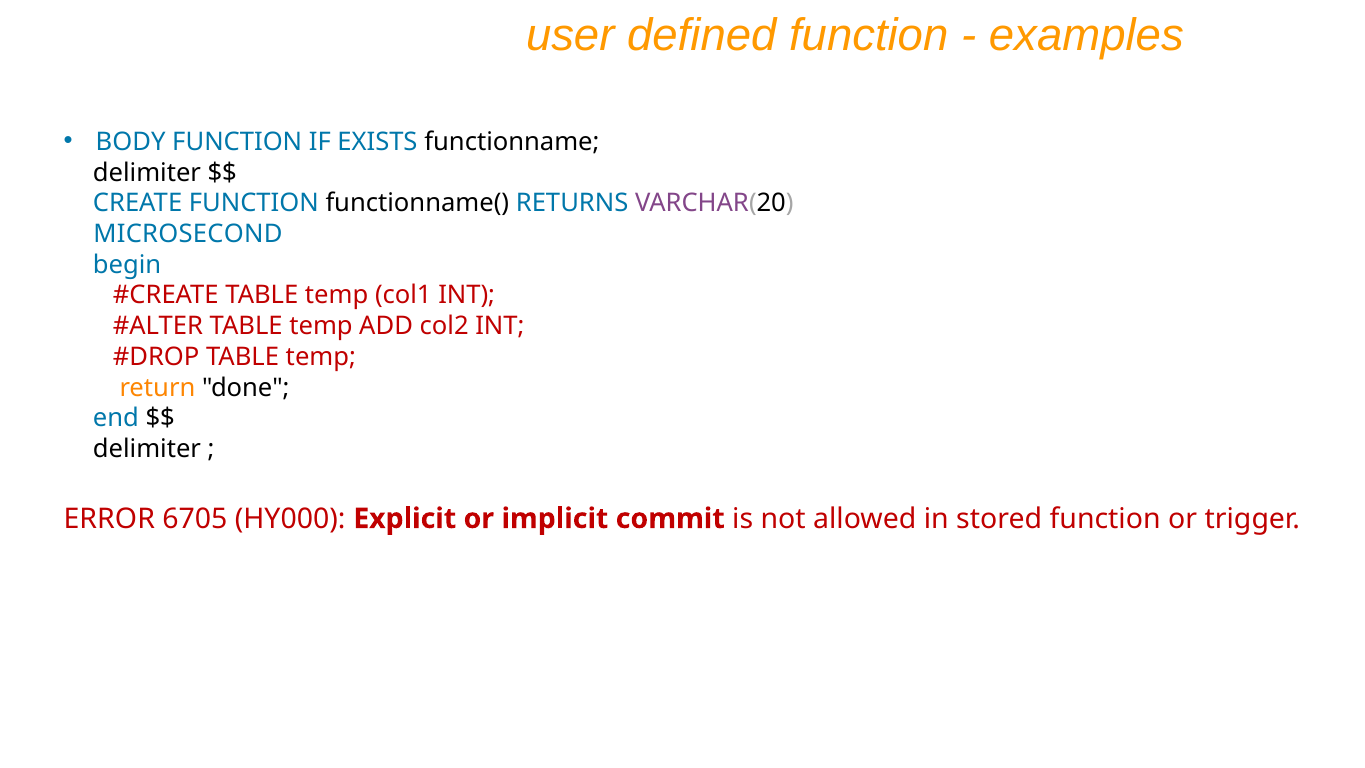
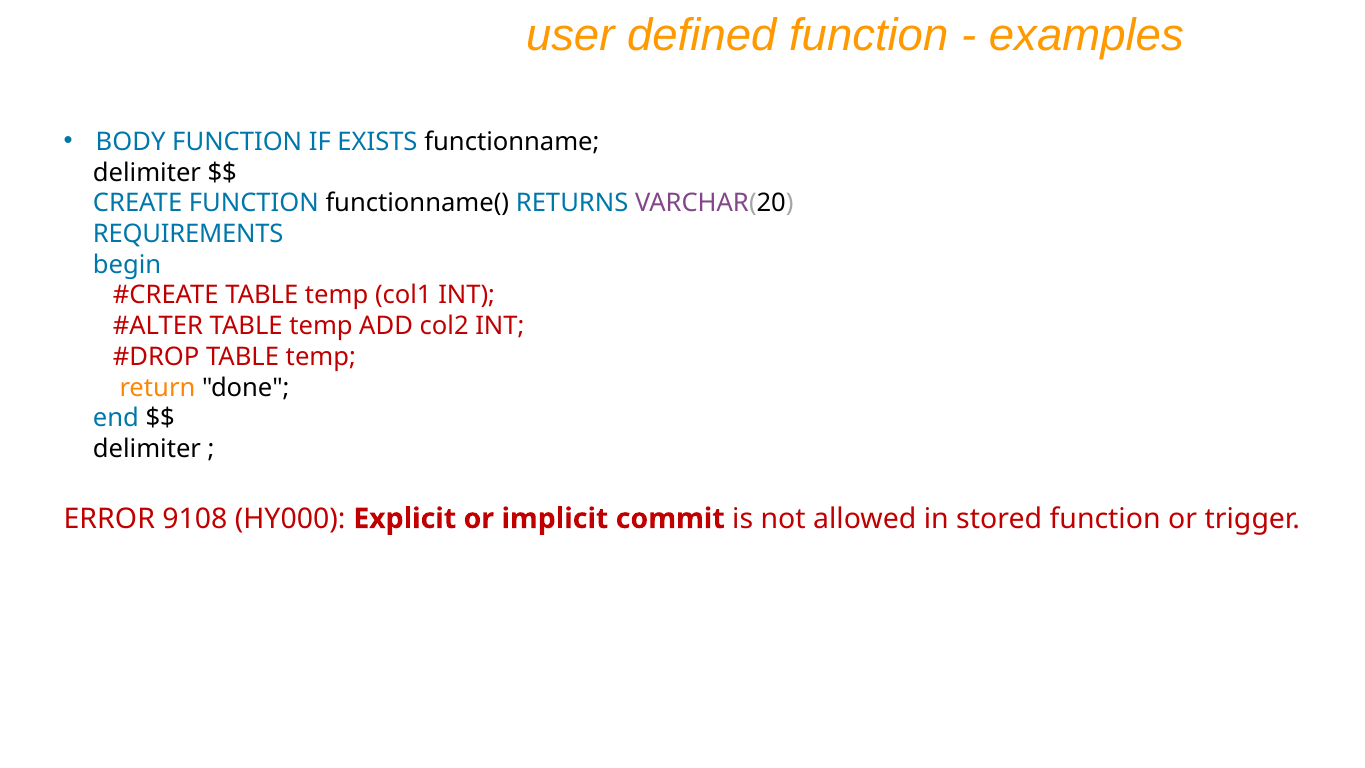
MICROSECOND: MICROSECOND -> REQUIREMENTS (188, 234)
6705: 6705 -> 9108 (195, 519)
